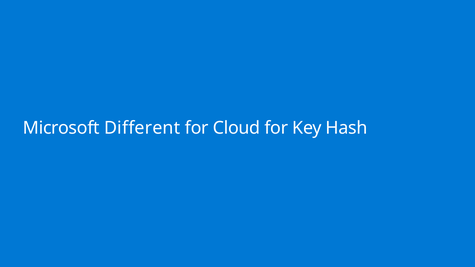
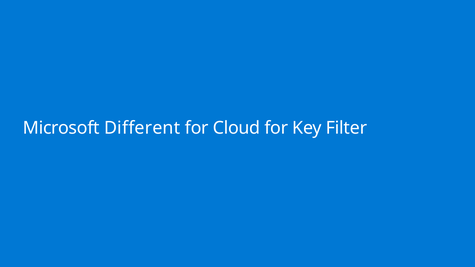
Hash: Hash -> Filter (346, 128)
